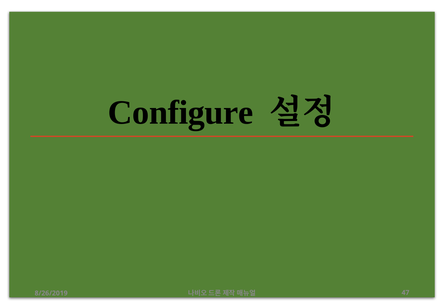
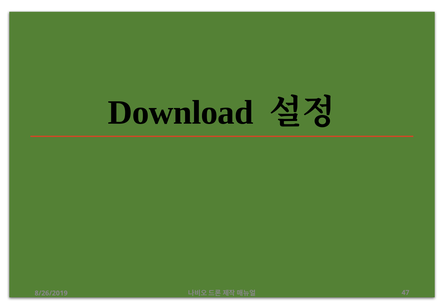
Configure: Configure -> Download (181, 113)
